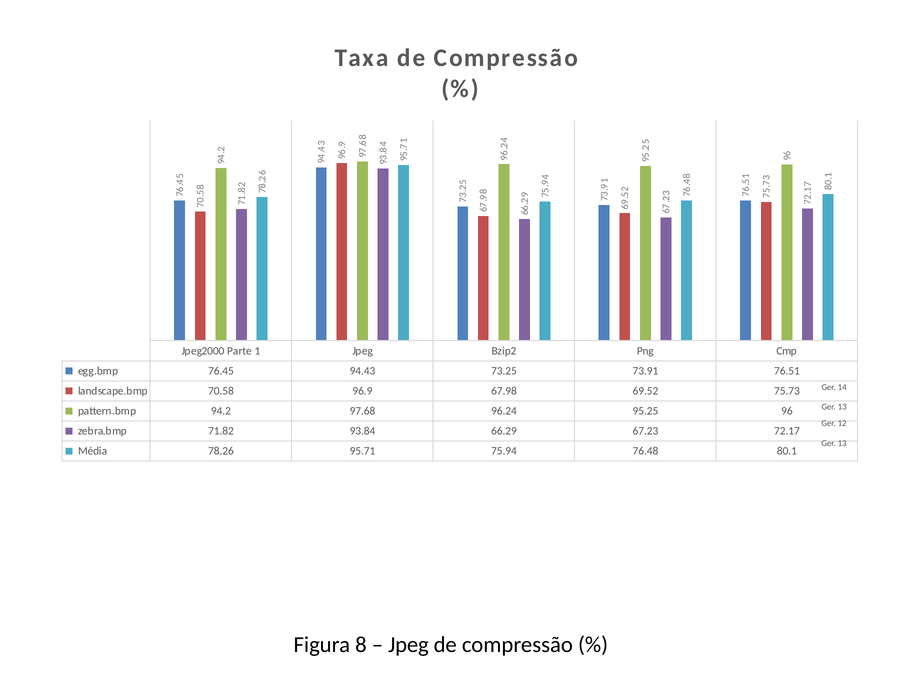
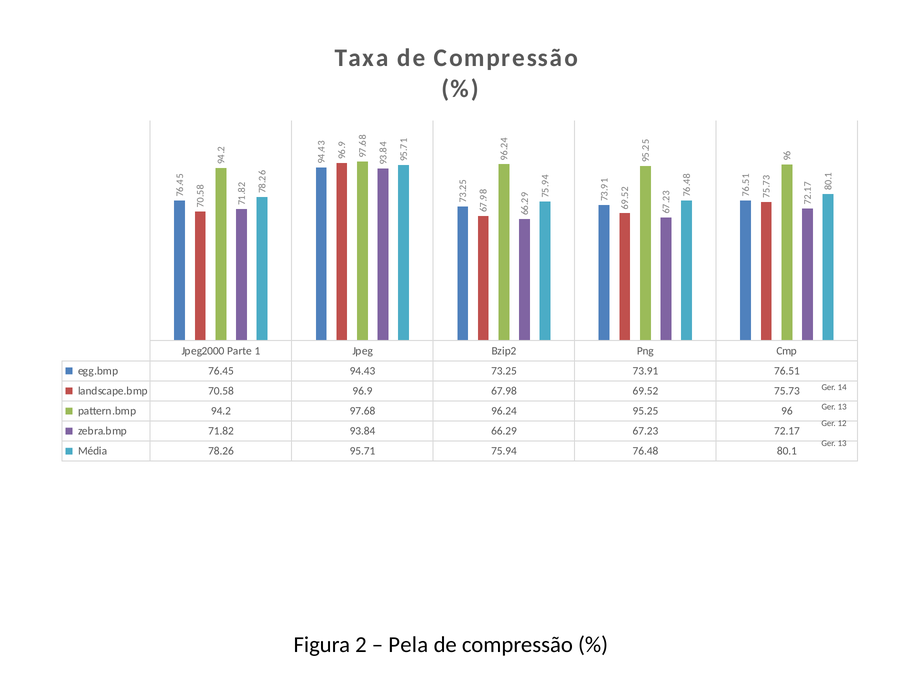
Figura 8: 8 -> 2 (361, 645)
Jpeg: Jpeg -> Pela (408, 645)
